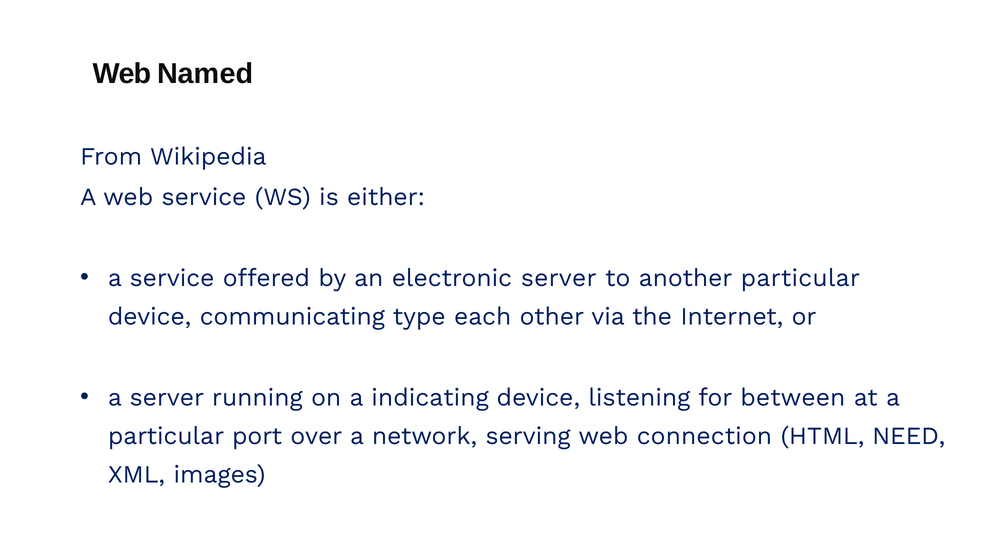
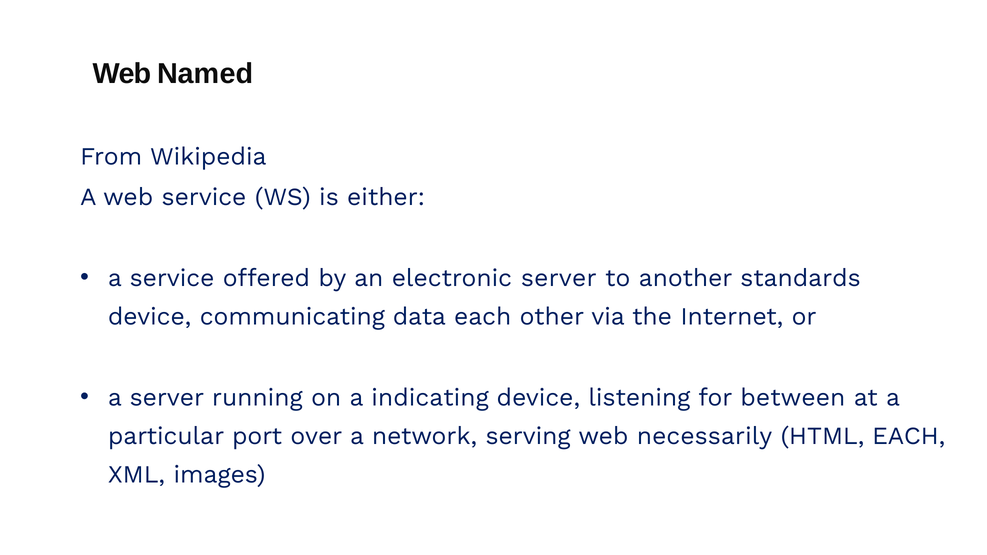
another particular: particular -> standards (800, 278)
type: type -> data (419, 317)
connection: connection -> necessarily (704, 436)
HTML NEED: NEED -> EACH (909, 436)
